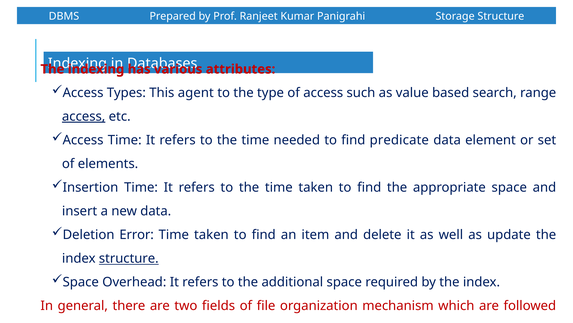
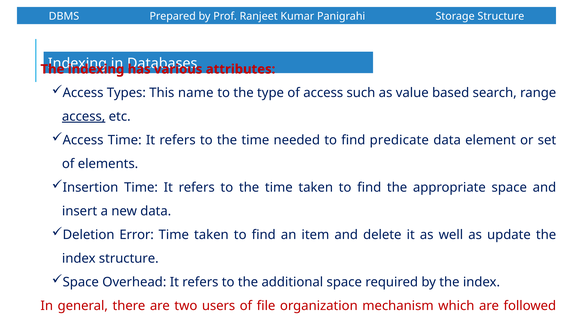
agent: agent -> name (196, 93)
structure underline: present -> none (129, 258)
fields: fields -> users (219, 305)
